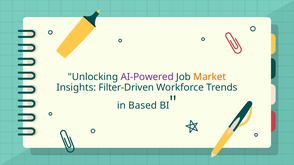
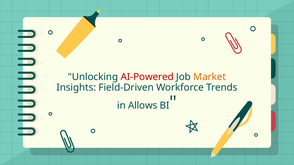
AI-Powered colour: purple -> red (147, 77)
Filter-Driven: Filter-Driven -> Field-Driven (126, 88)
Based: Based -> Allows (143, 106)
